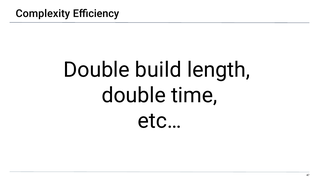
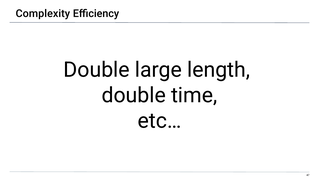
build: build -> large (158, 70)
